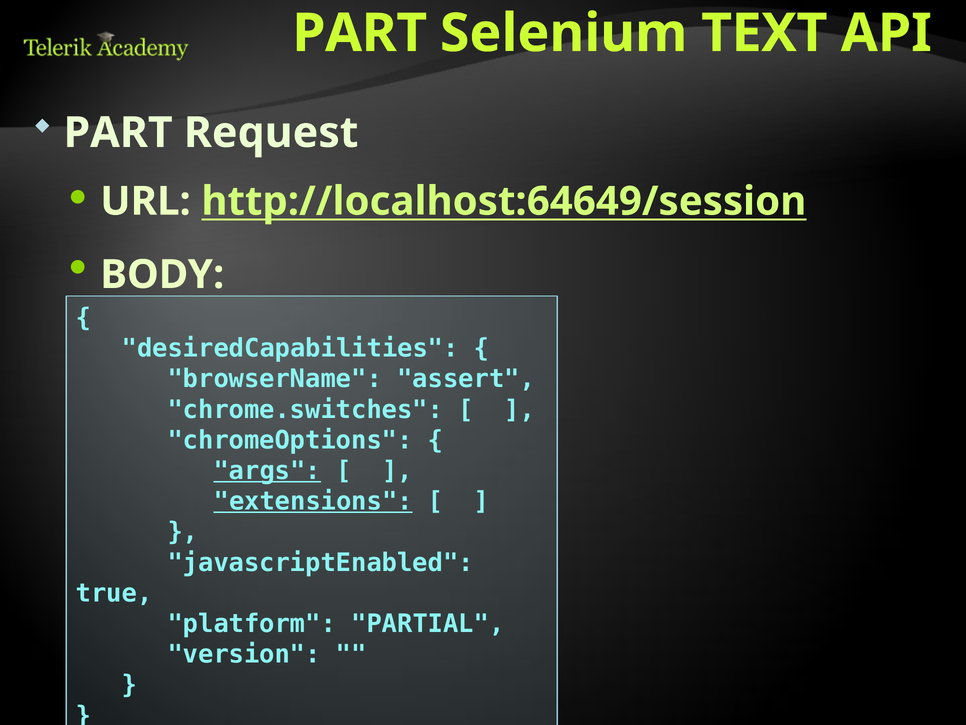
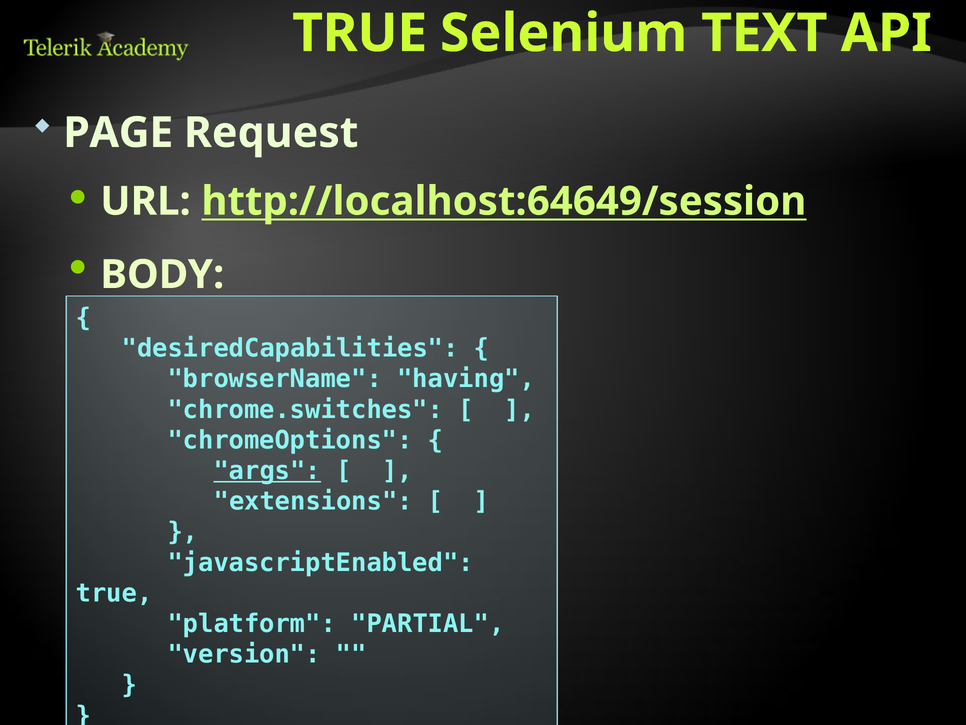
PART: PART -> TRUE (360, 33)
PART: PART -> PAGE (118, 133)
assert: assert -> having (466, 379)
extensions underline: present -> none (313, 501)
